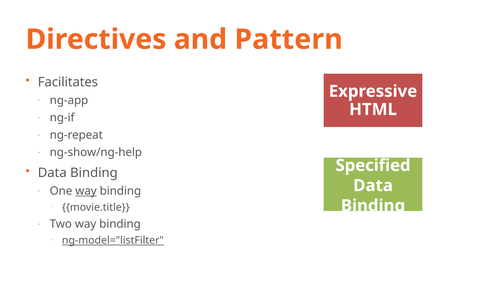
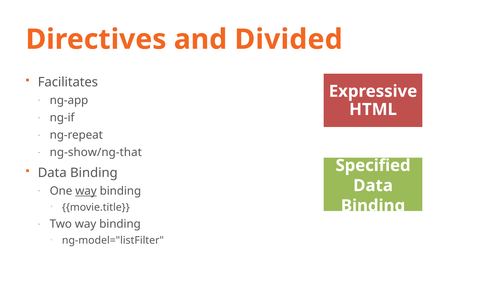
Pattern: Pattern -> Divided (289, 40)
ng-show/ng-help: ng-show/ng-help -> ng-show/ng-that (96, 153)
ng-model="listFilter underline: present -> none (113, 241)
